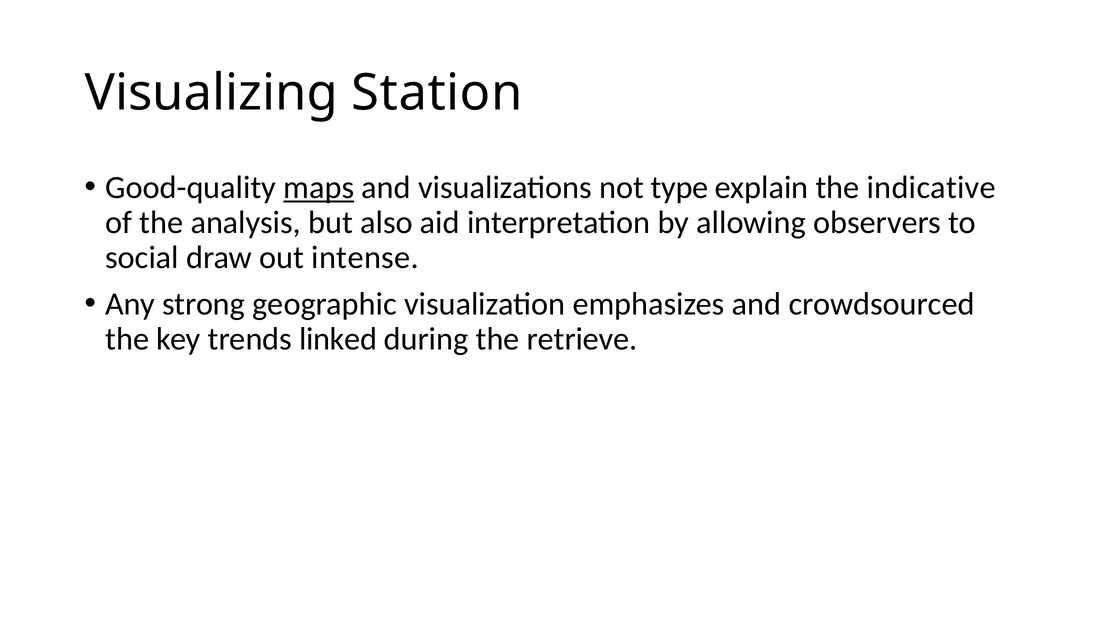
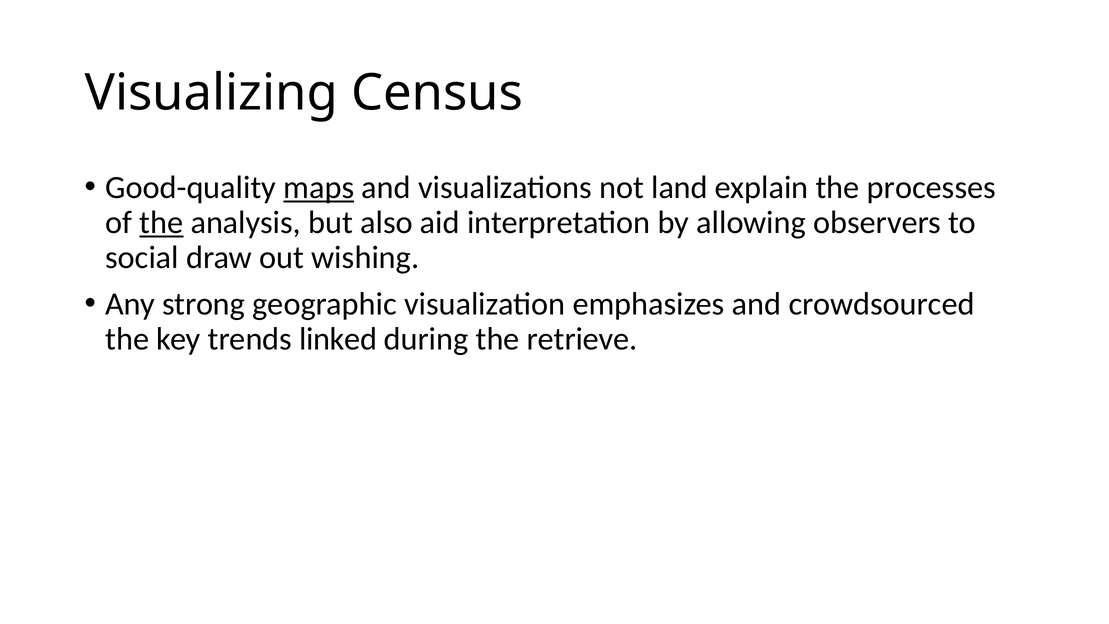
Station: Station -> Census (437, 93)
type: type -> land (680, 188)
indicative: indicative -> processes (931, 188)
the underline: none -> present (161, 222)
intense: intense -> wishing (365, 257)
